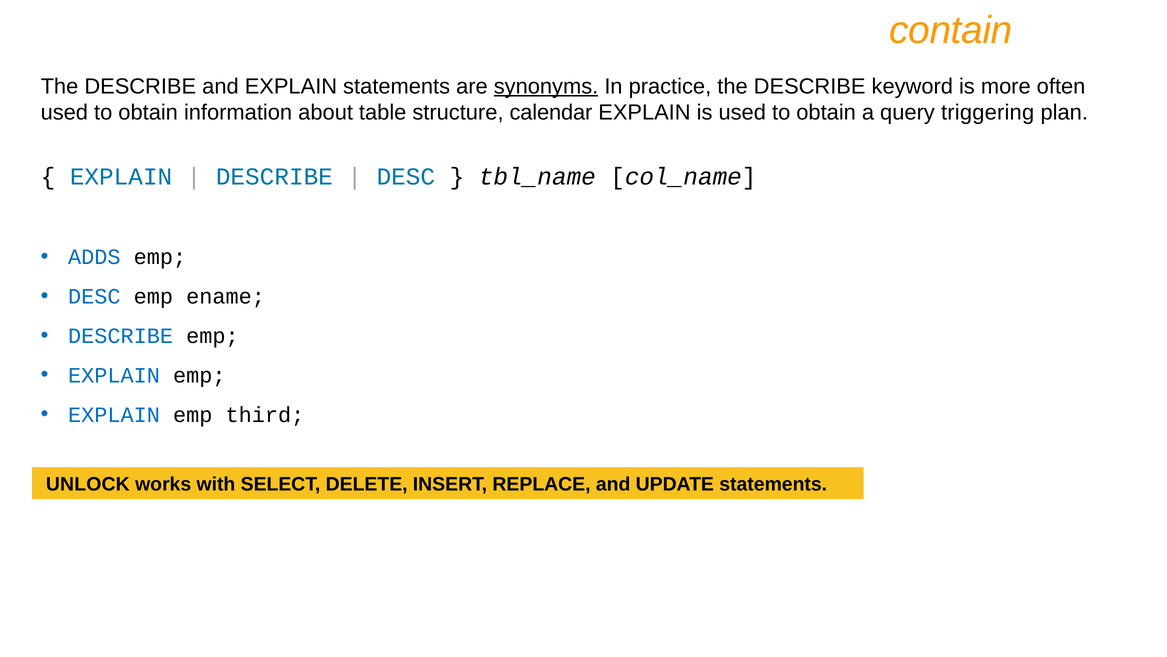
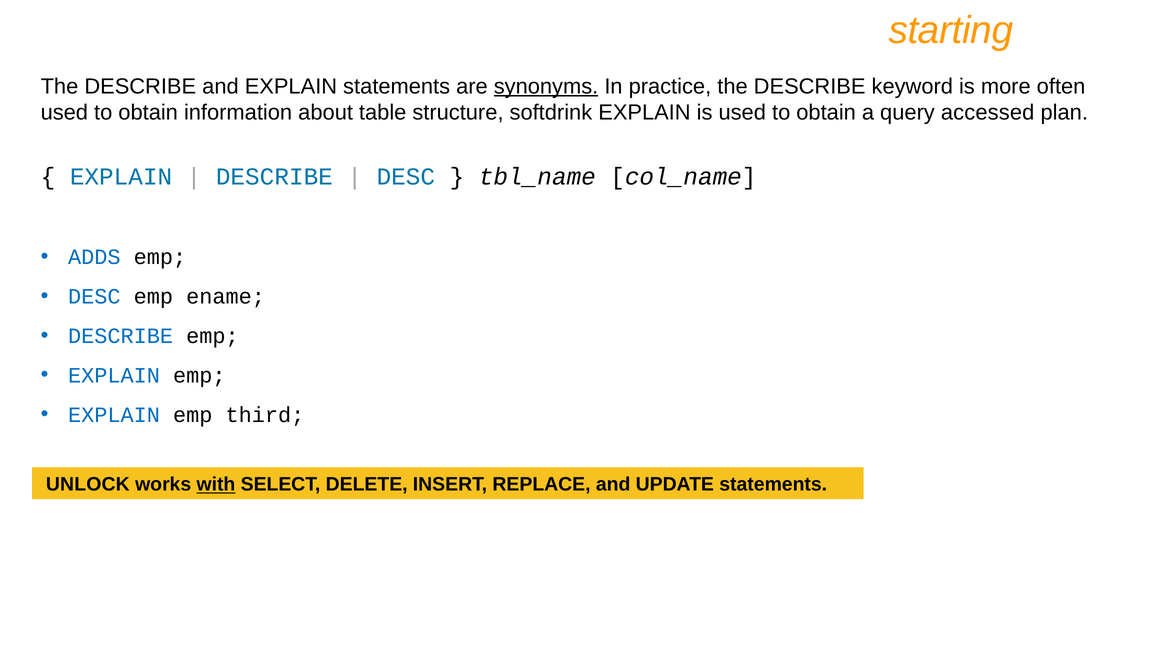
contain: contain -> starting (951, 30)
calendar: calendar -> softdrink (551, 112)
triggering: triggering -> accessed (988, 112)
with underline: none -> present (216, 484)
